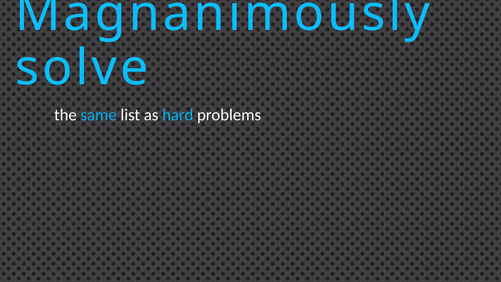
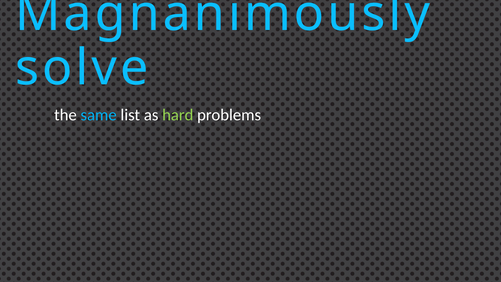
hard colour: light blue -> light green (178, 115)
